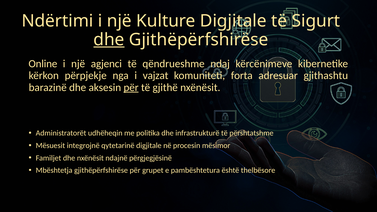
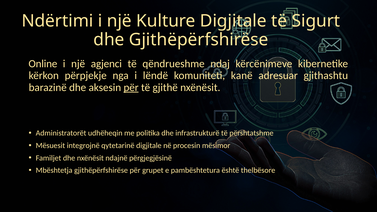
dhe underline: present -> none (109, 40)
vajzat: vajzat -> lëndë (155, 76)
forta: forta -> kanë (242, 76)
